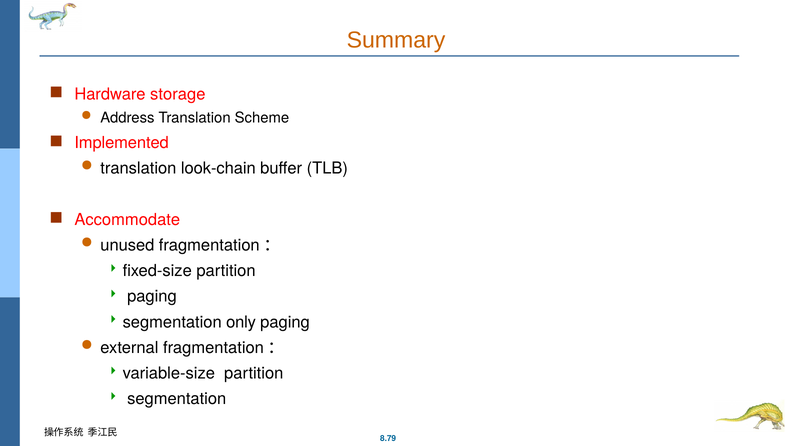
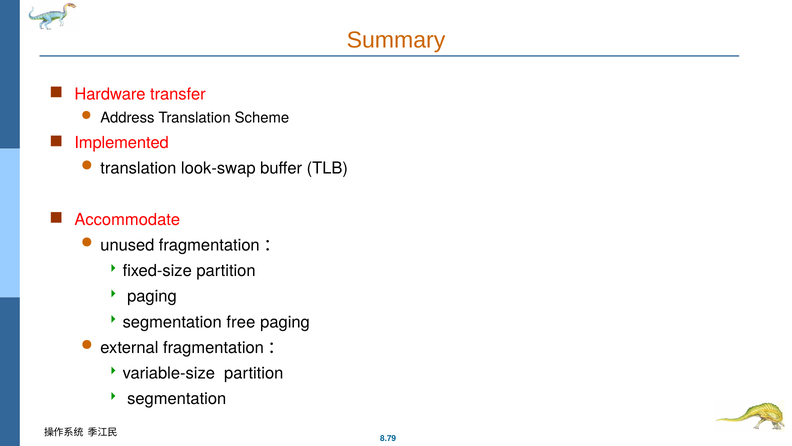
storage: storage -> transfer (178, 94)
look-chain: look-chain -> look-swap (218, 168)
only: only -> free (241, 322)
